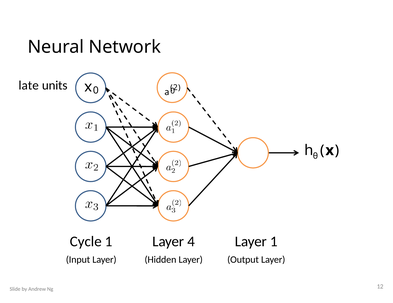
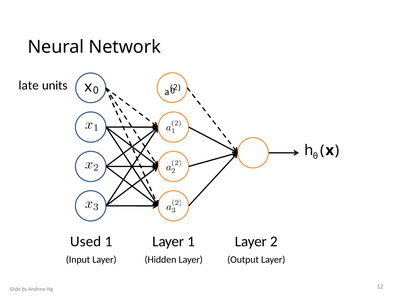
Cycle: Cycle -> Used (86, 242)
Layer 4: 4 -> 1 (191, 242)
Layer 1: 1 -> 2 (274, 242)
